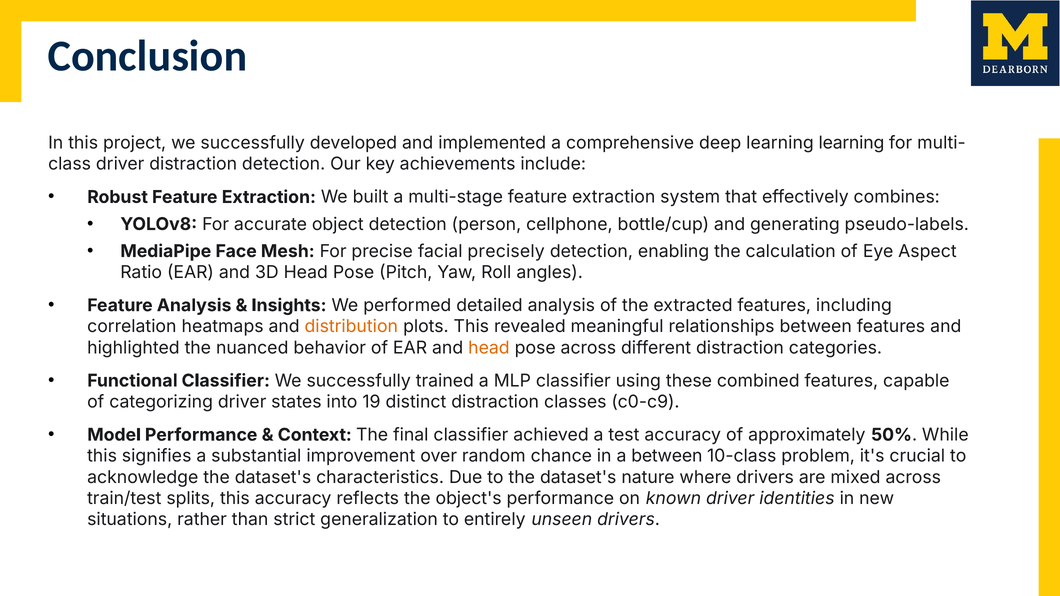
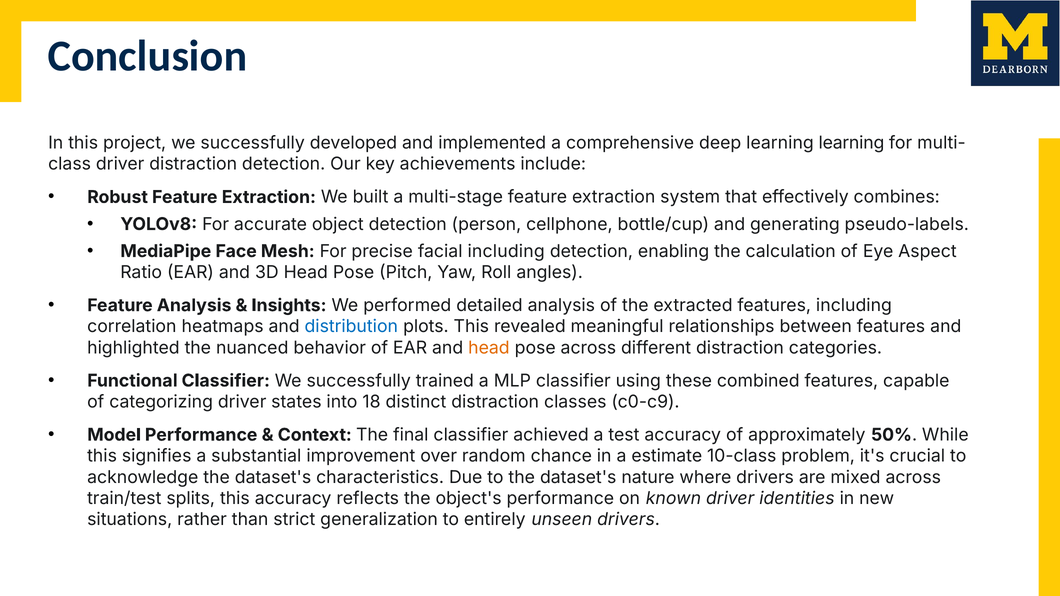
facial precisely: precisely -> including (506, 251)
distribution colour: orange -> blue (351, 327)
19: 19 -> 18 (371, 402)
a between: between -> estimate (667, 456)
